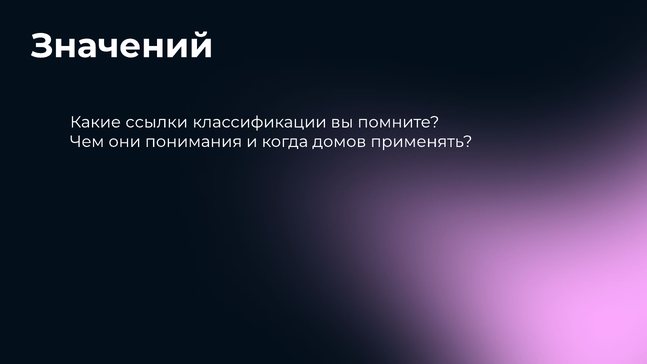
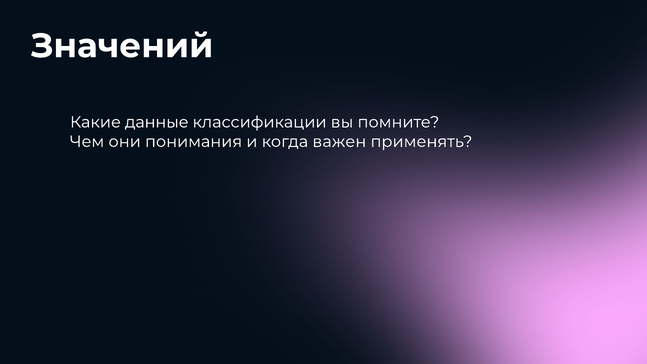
ссылки: ссылки -> данные (157, 122)
домов: домов -> важен (339, 142)
